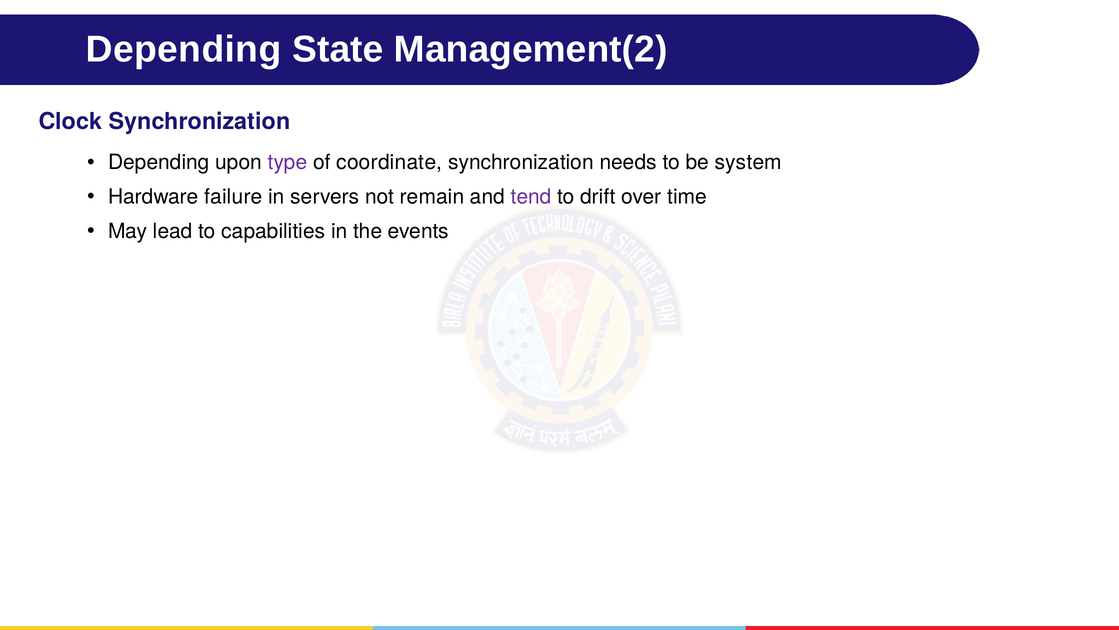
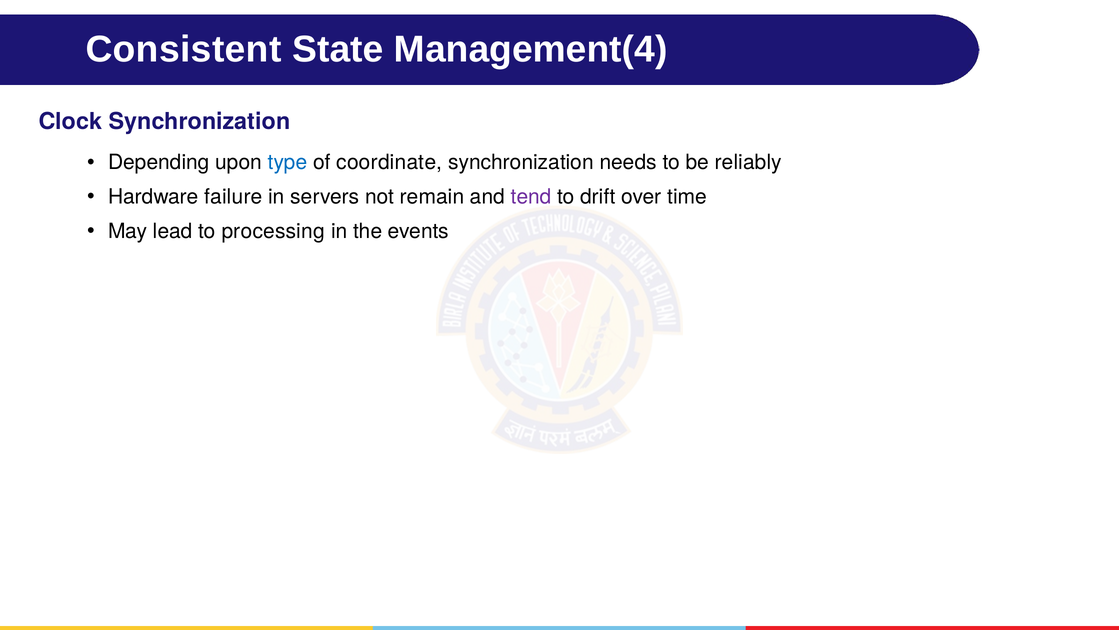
Depending: Depending -> Consistent (184, 50)
Management(2: Management(2 -> Management(4 (531, 50)
type colour: purple -> blue (288, 162)
system: system -> reliably (748, 162)
capabilities: capabilities -> processing (273, 231)
